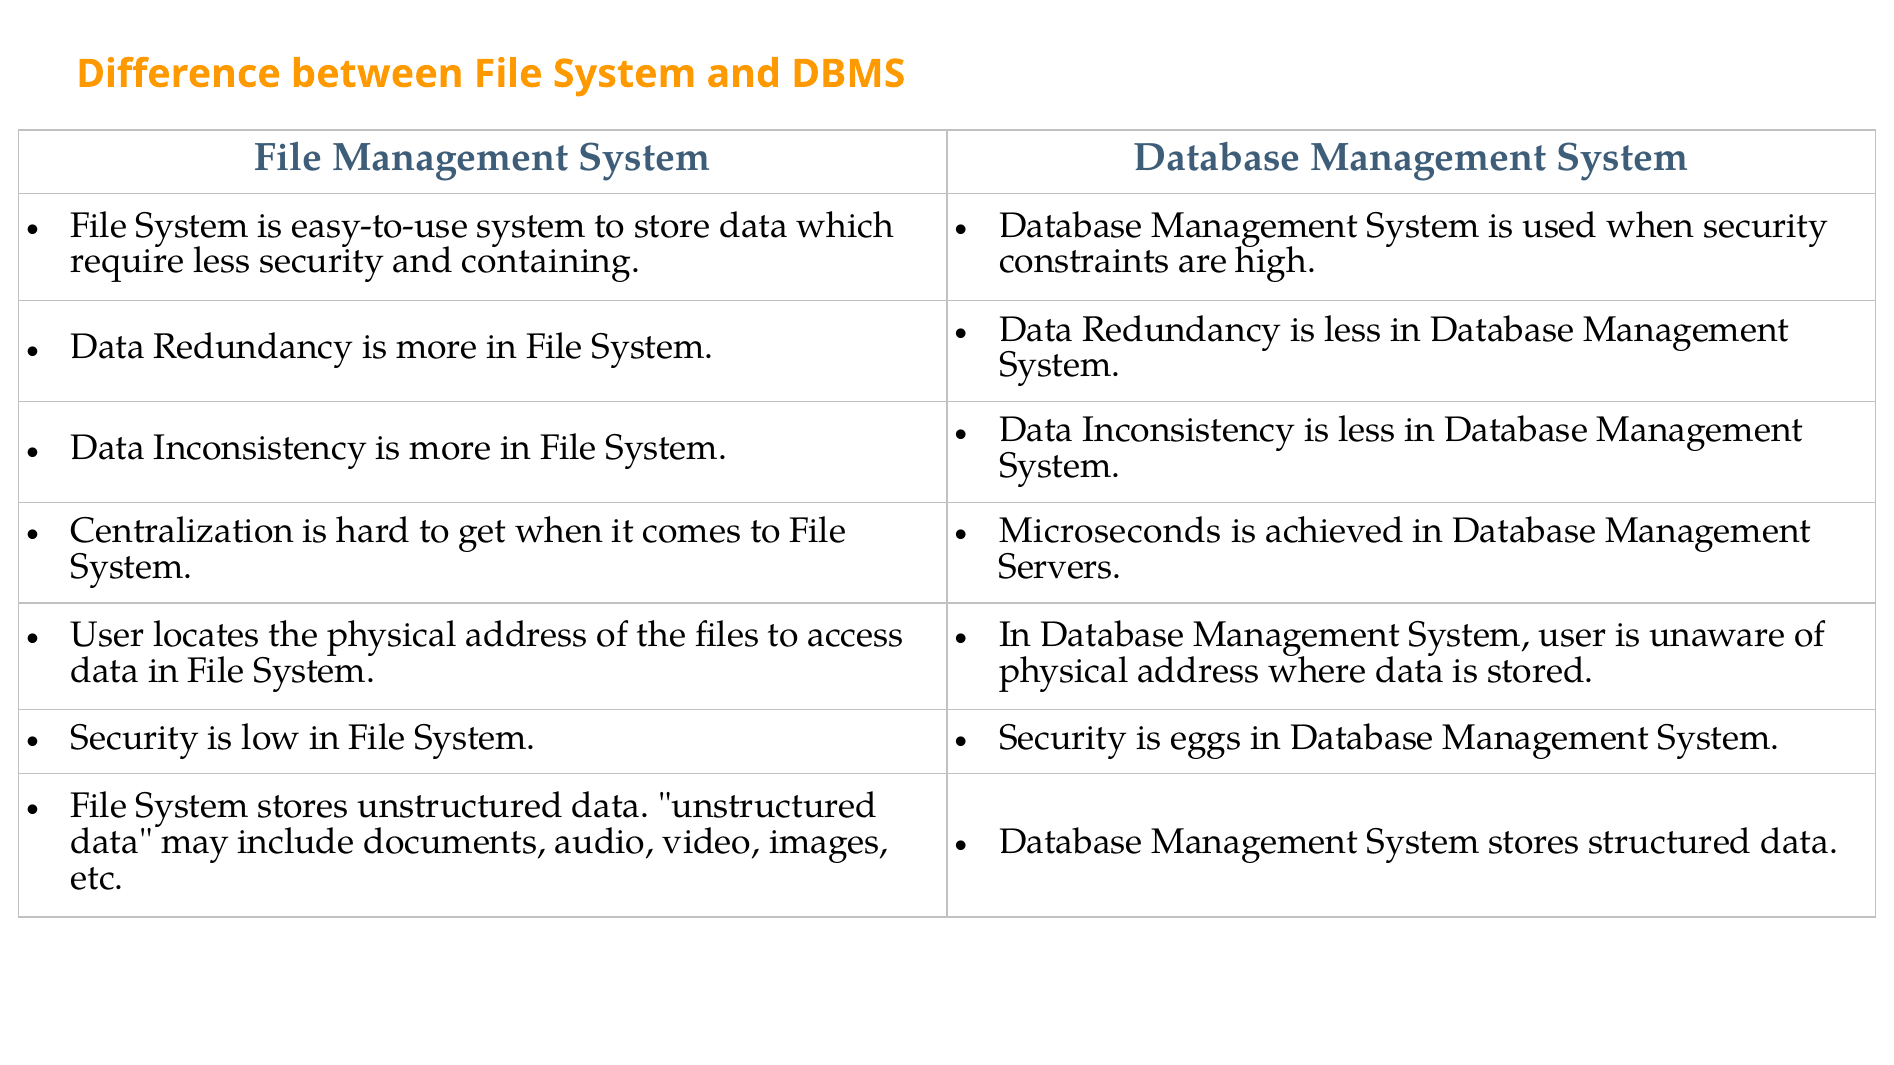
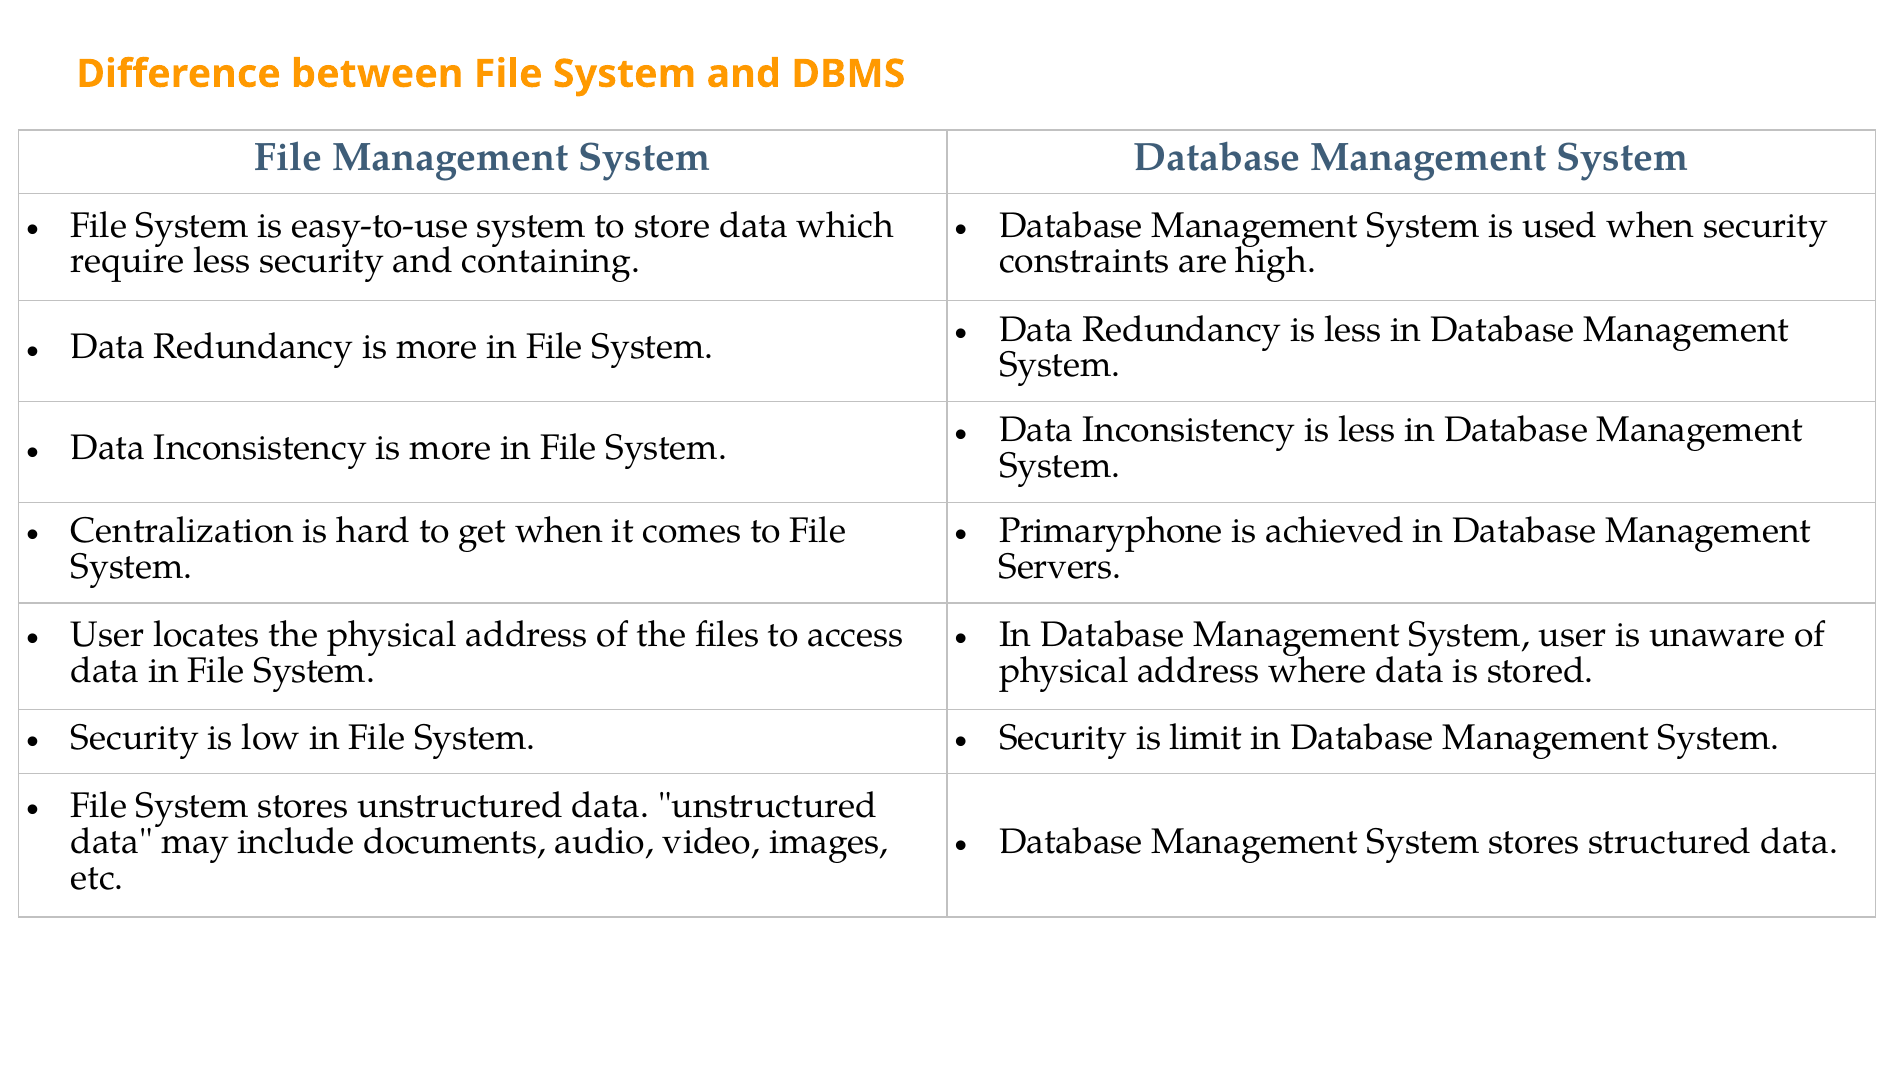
Microseconds: Microseconds -> Primaryphone (1111, 531)
eggs: eggs -> limit (1206, 738)
